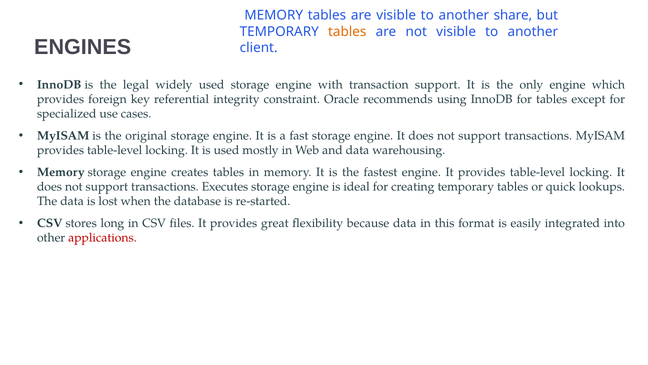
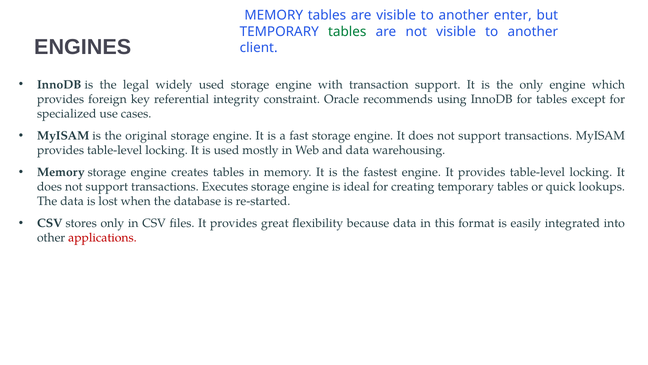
share: share -> enter (513, 15)
tables colour: orange -> green (347, 32)
stores long: long -> only (112, 223)
